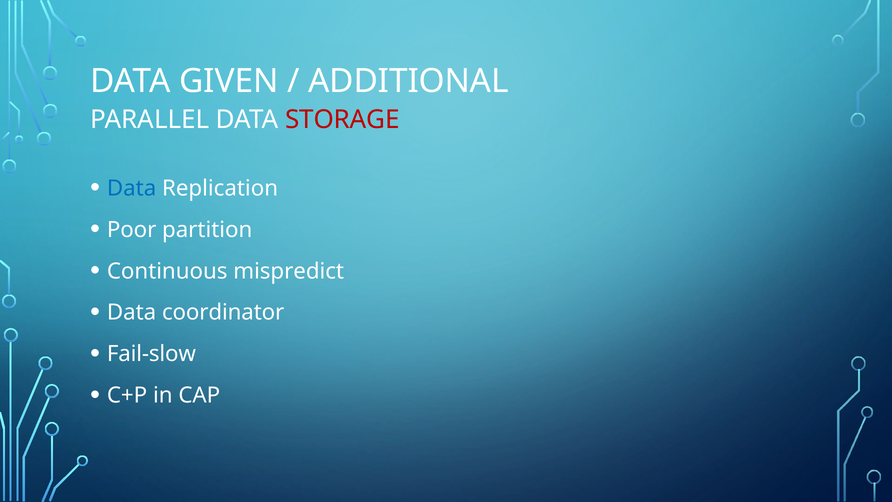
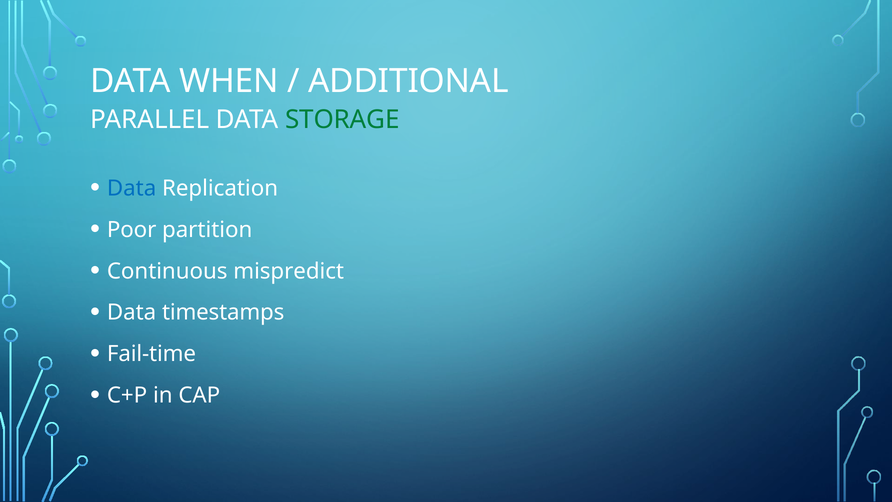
GIVEN: GIVEN -> WHEN (229, 81)
STORAGE colour: red -> green (342, 120)
coordinator: coordinator -> timestamps (223, 312)
Fail-slow: Fail-slow -> Fail-time (151, 354)
